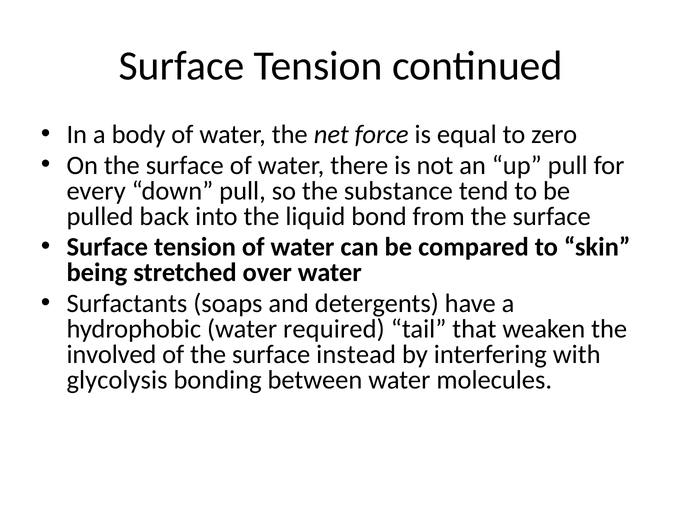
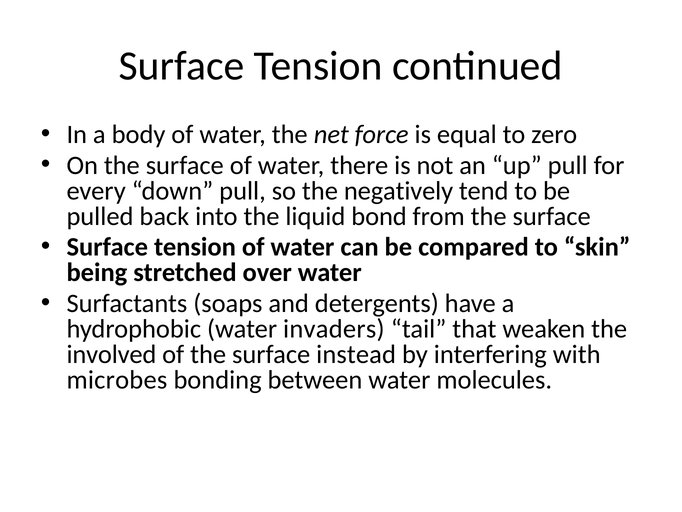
substance: substance -> negatively (399, 191)
required: required -> invaders (334, 329)
glycolysis: glycolysis -> microbes (117, 380)
